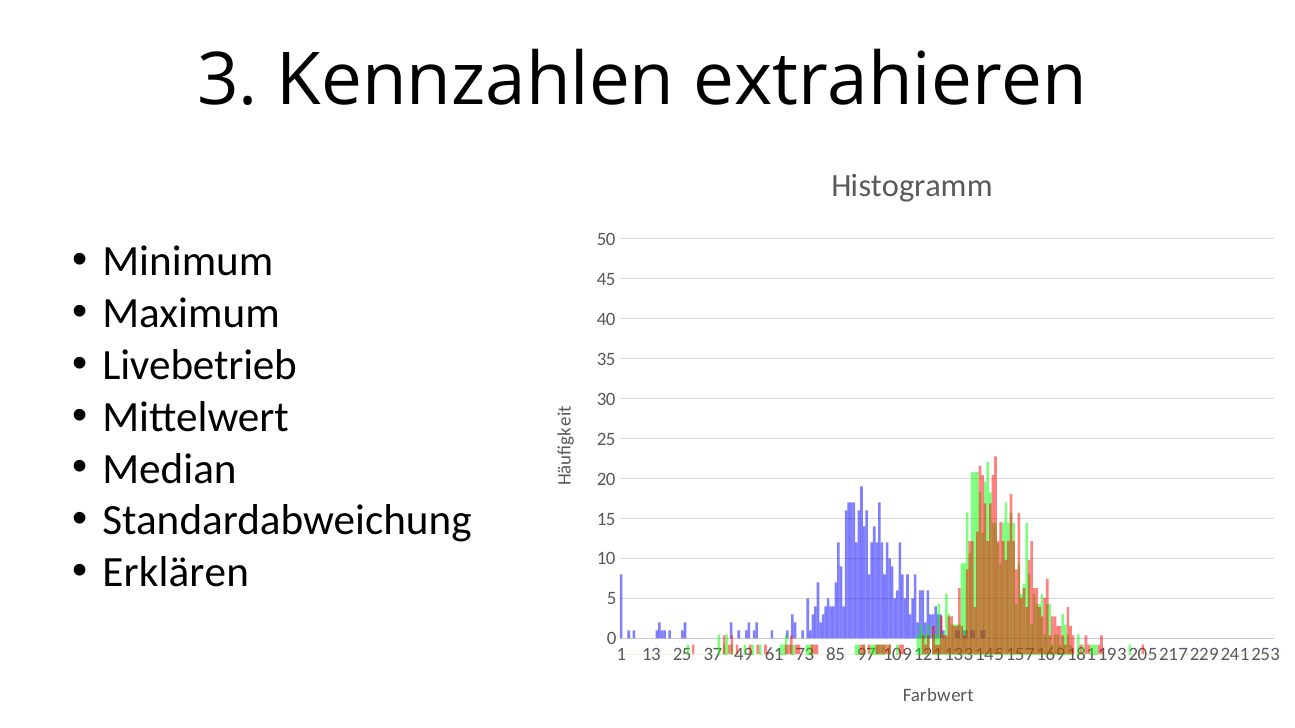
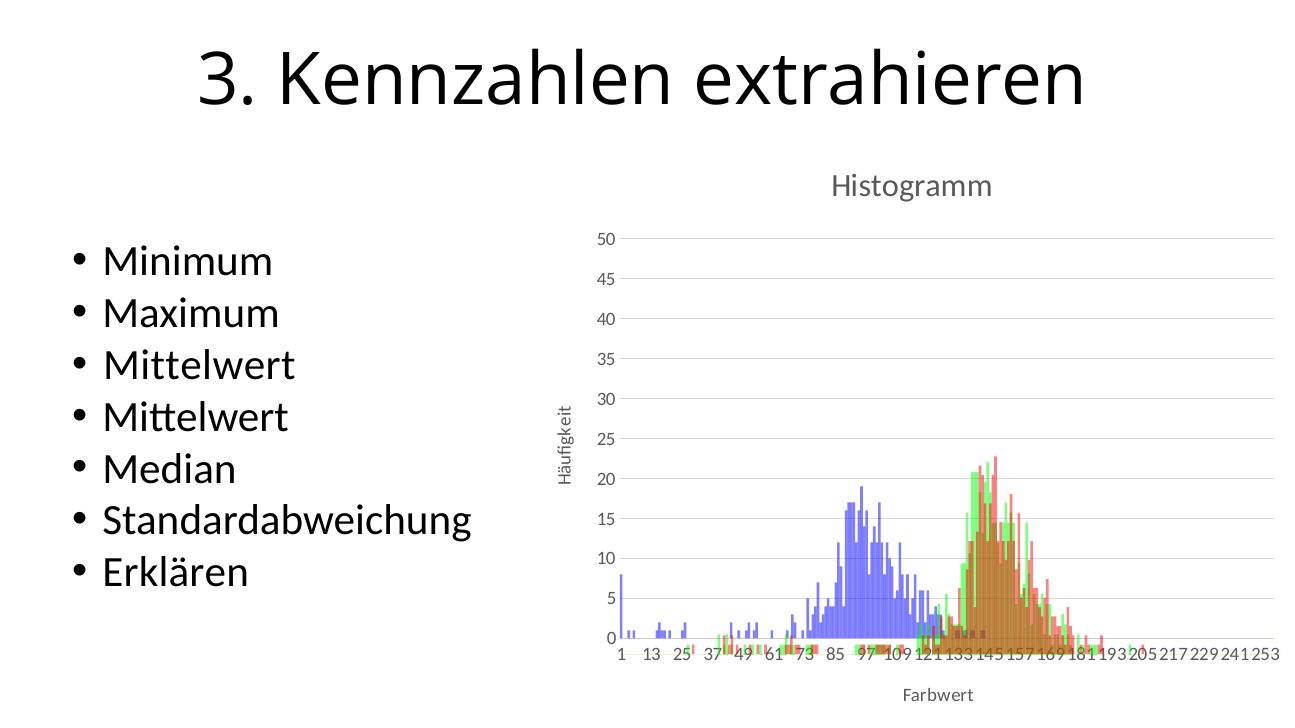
Livebetrieb: Livebetrieb -> Mittelwert (199, 366)
